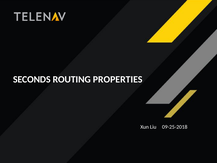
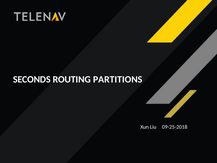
PROPERTIES: PROPERTIES -> PARTITIONS (118, 79)
